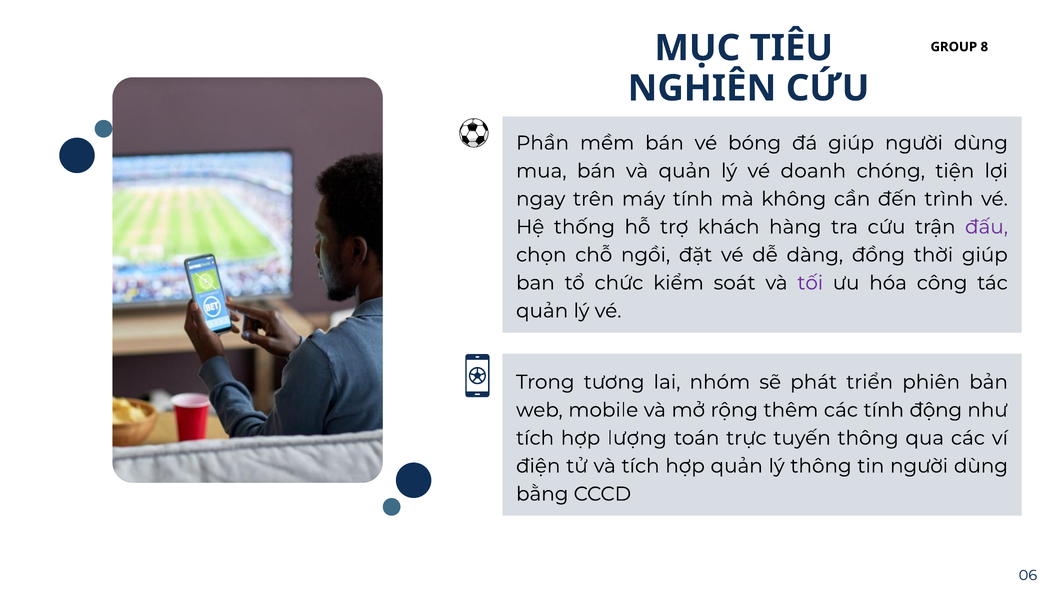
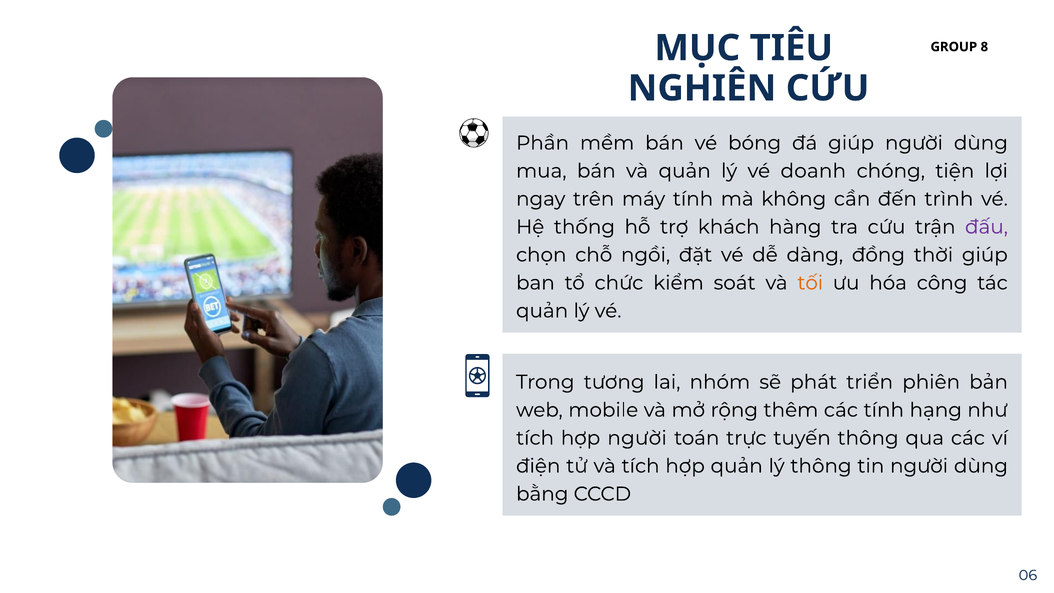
tối colour: purple -> orange (810, 283)
động: động -> hạng (936, 410)
hợp lượng: lượng -> người (637, 438)
